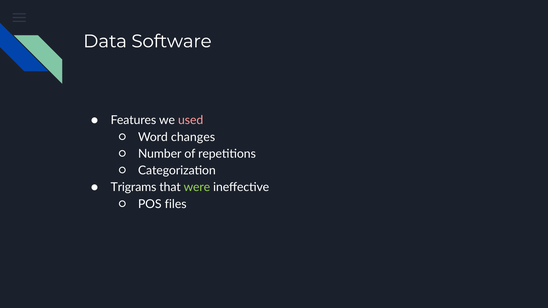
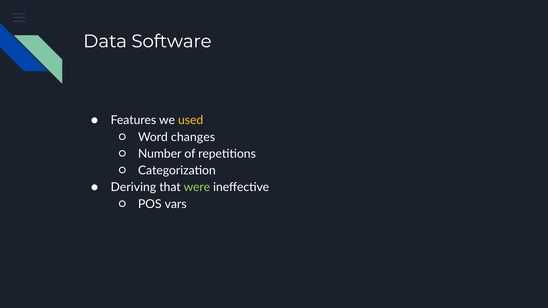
used colour: pink -> yellow (191, 120)
Trigrams: Trigrams -> Deriving (133, 187)
files: files -> vars (176, 204)
